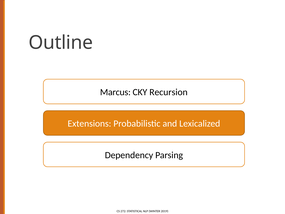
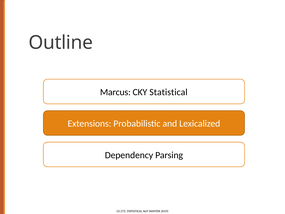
CKY Recursion: Recursion -> Statistical (168, 92)
